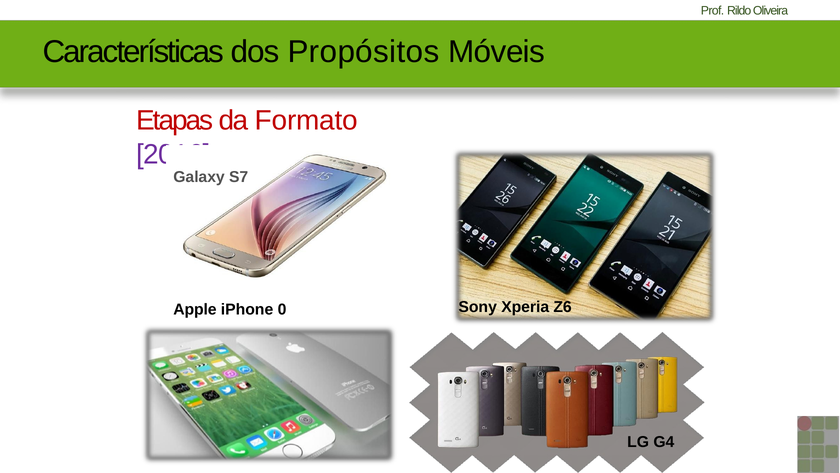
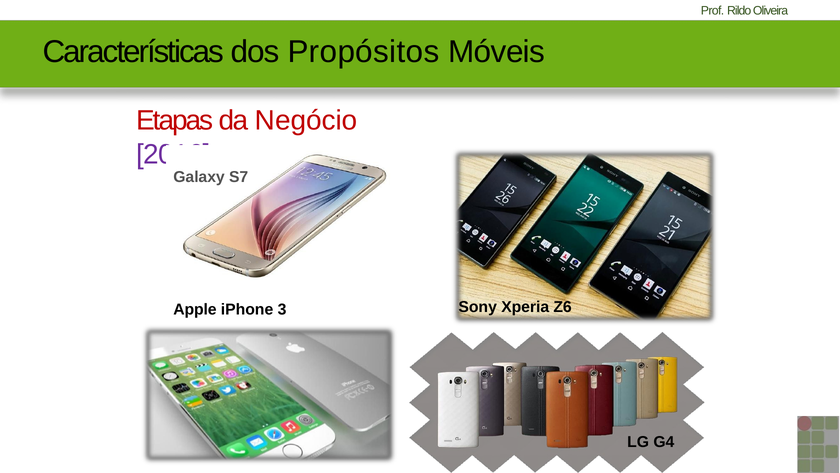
Formato: Formato -> Negócio (306, 121)
0: 0 -> 3 (282, 309)
